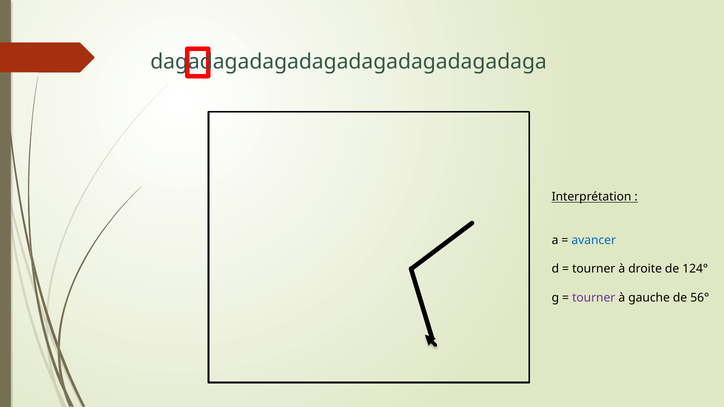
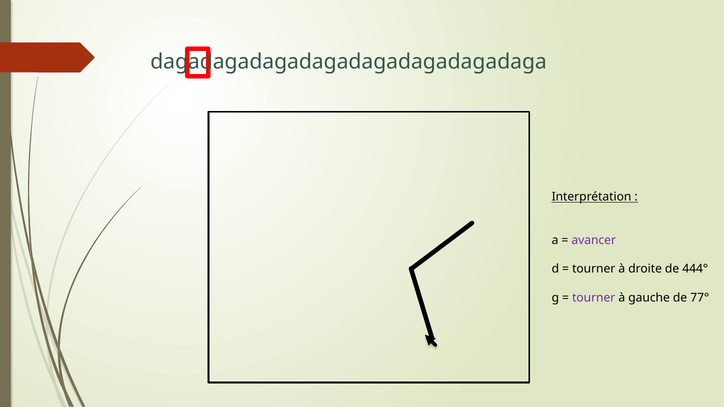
avancer colour: blue -> purple (594, 240)
124°: 124° -> 444° (695, 269)
56°: 56° -> 77° (700, 298)
